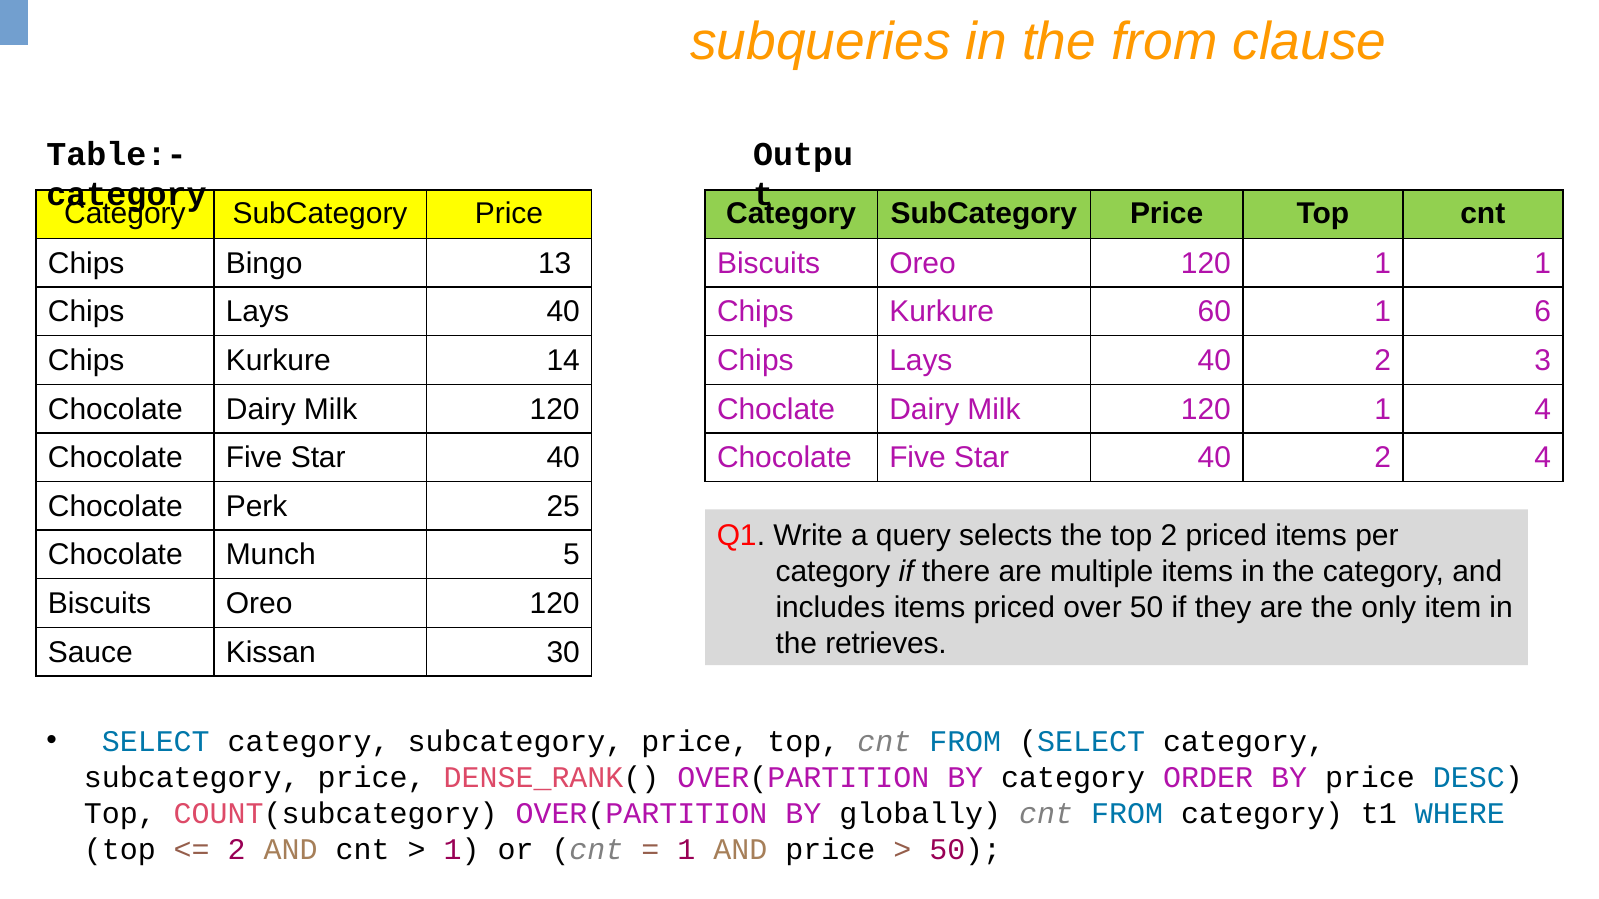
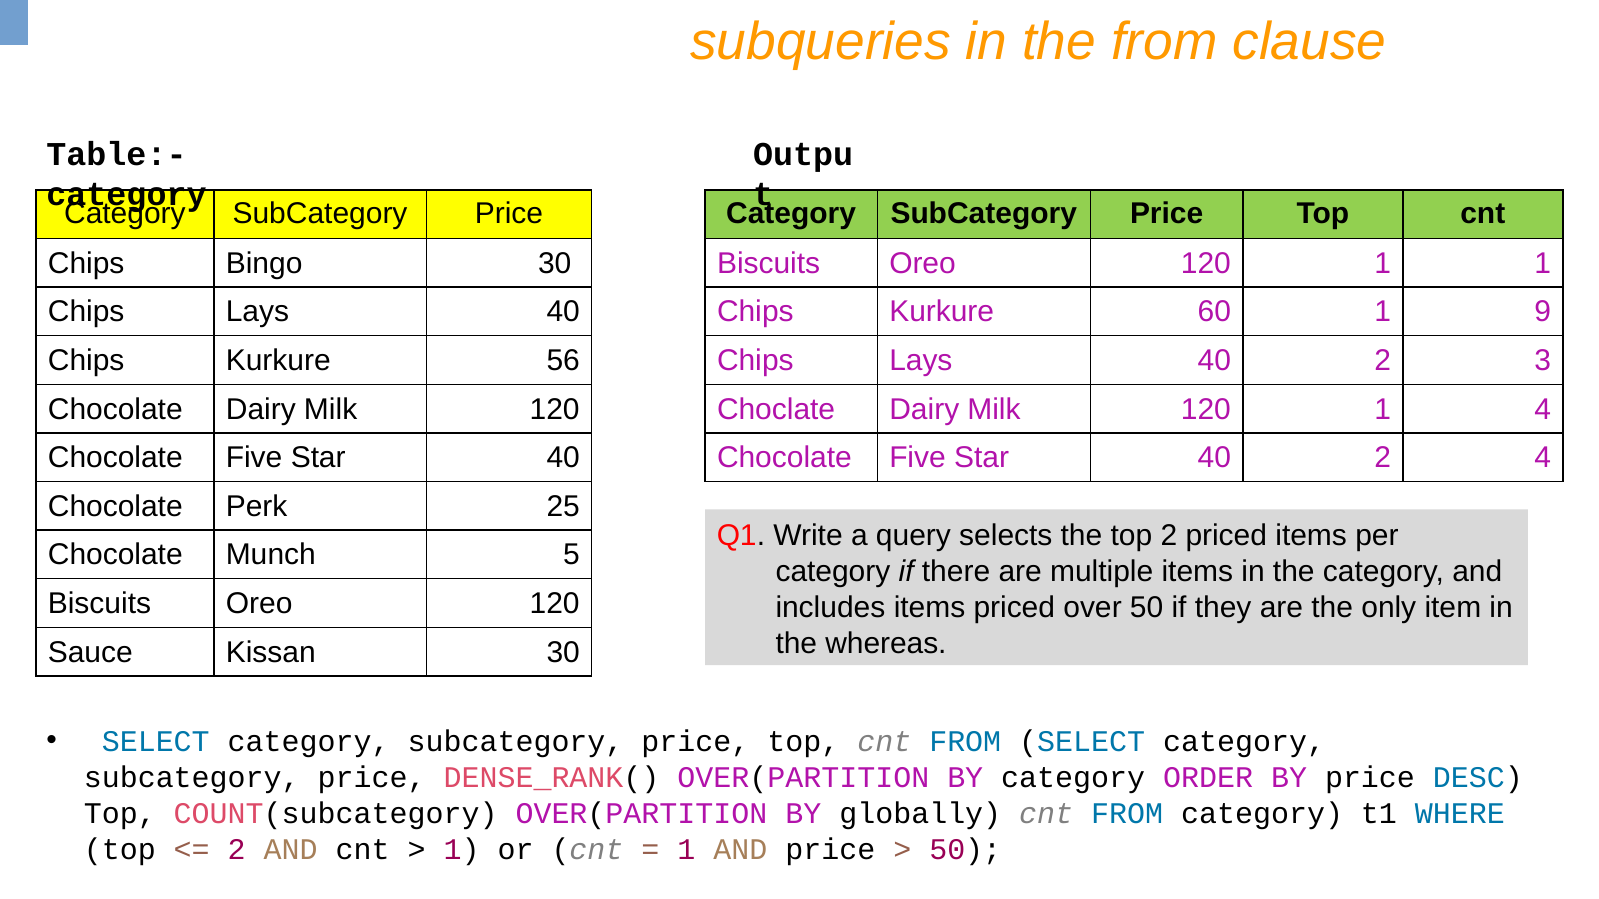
Bingo 13: 13 -> 30 (555, 263)
6: 6 -> 9 (1543, 312)
14: 14 -> 56 (563, 361)
retrieves: retrieves -> whereas (886, 644)
